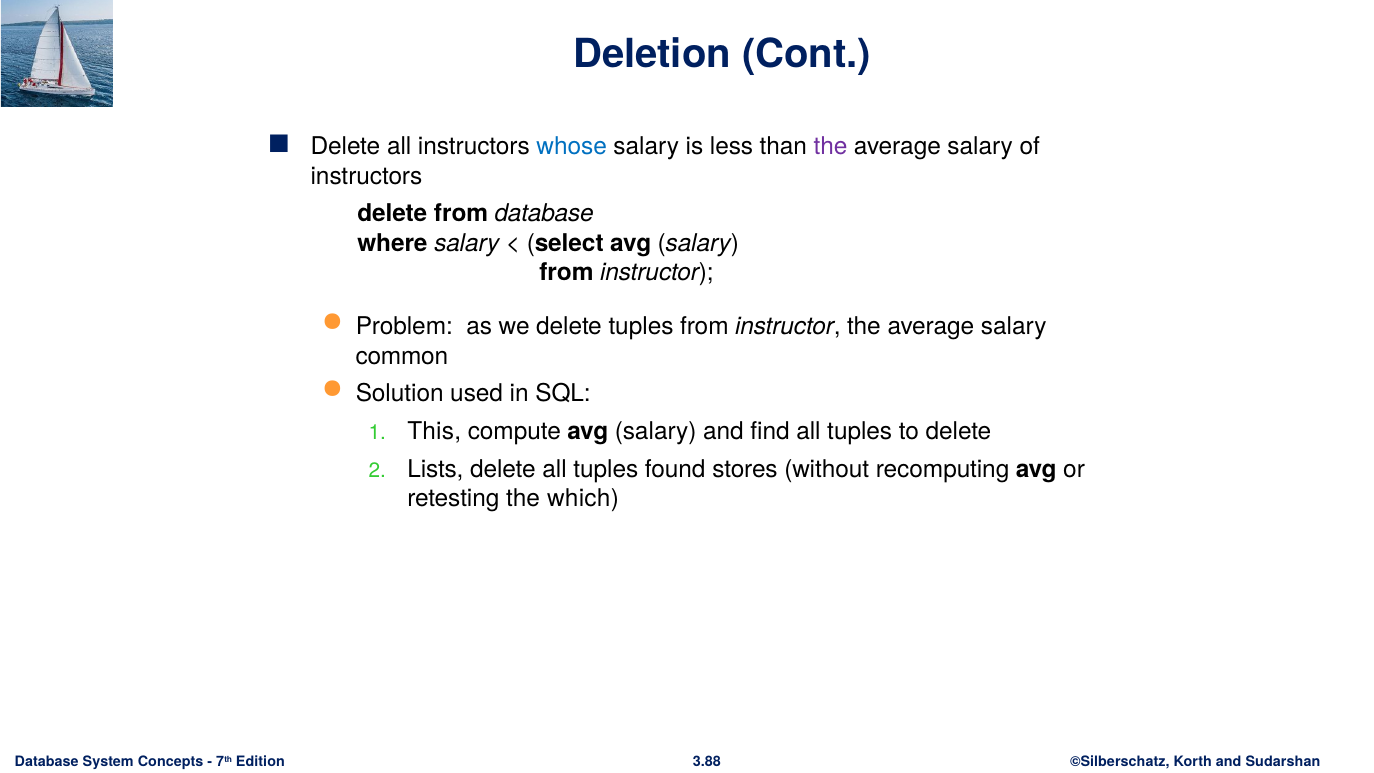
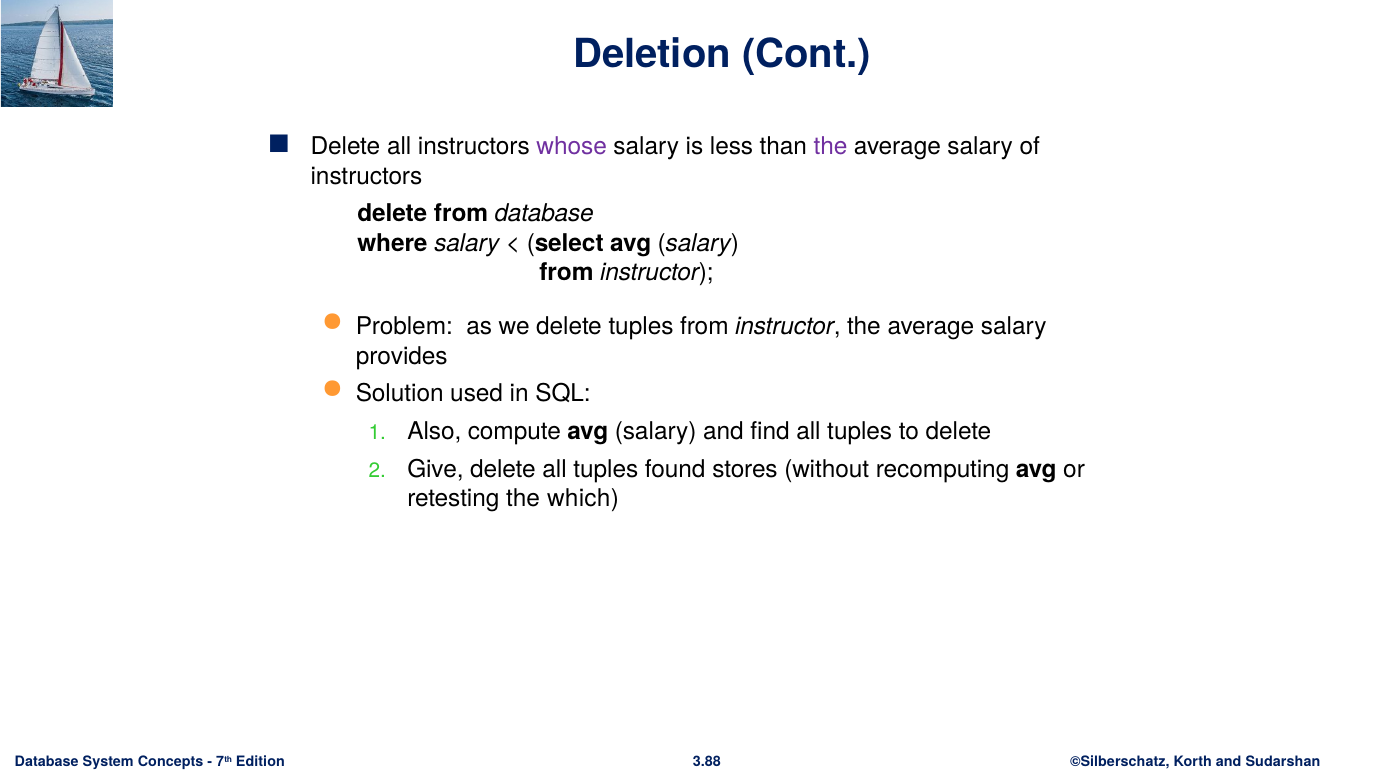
whose colour: blue -> purple (572, 147)
common: common -> provides (402, 356)
This: This -> Also (434, 431)
Lists: Lists -> Give (435, 469)
